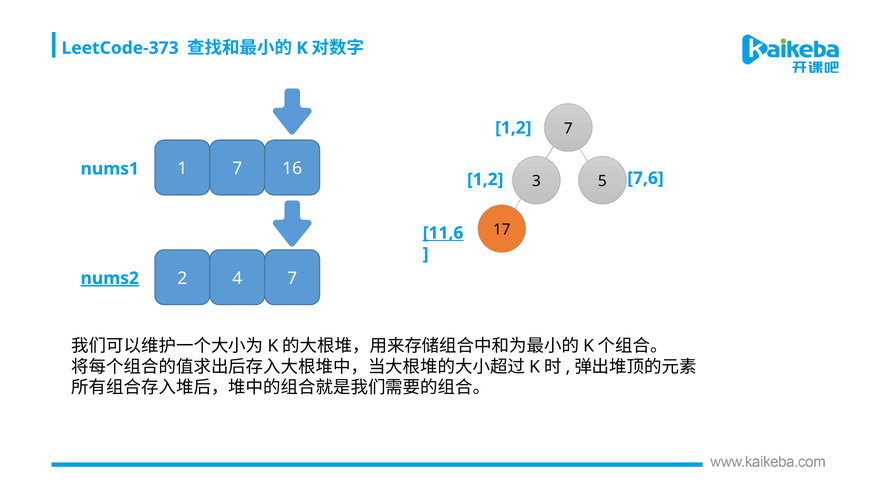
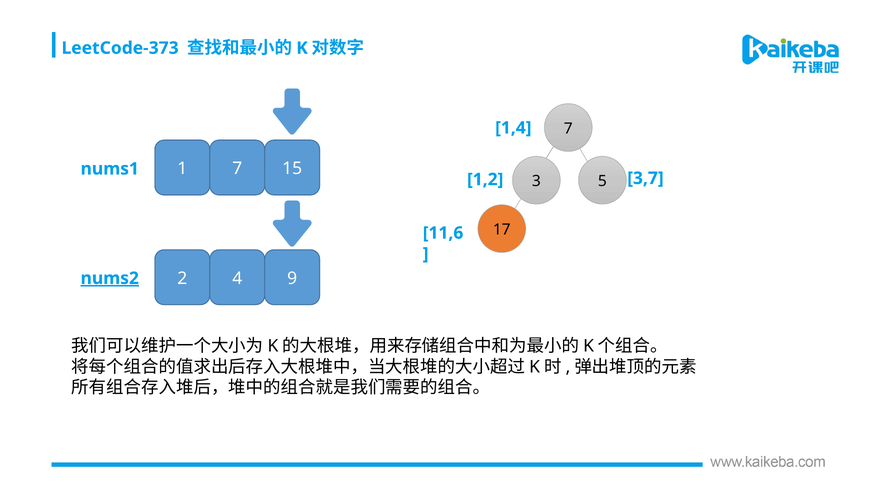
1,2: 1,2 -> 1,4 (513, 128)
16: 16 -> 15 (292, 169)
7,6: 7,6 -> 3,7 (645, 178)
11,6 underline: present -> none (443, 233)
4 7: 7 -> 9 (292, 279)
